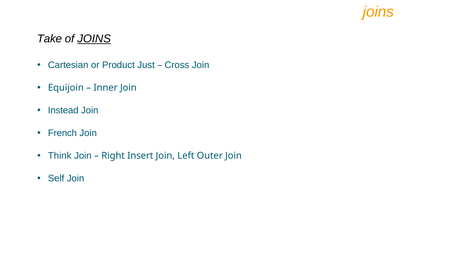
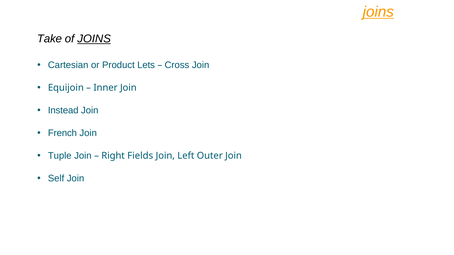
joins underline: none -> present (378, 12)
Just: Just -> Lets (146, 65)
Think: Think -> Tuple (60, 156)
Insert: Insert -> Fields (140, 156)
